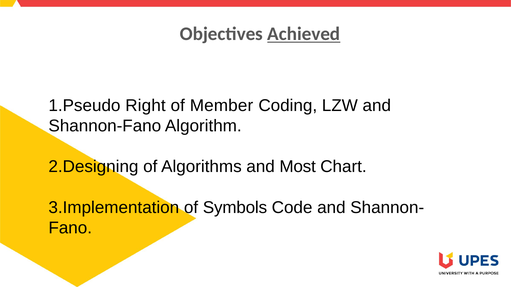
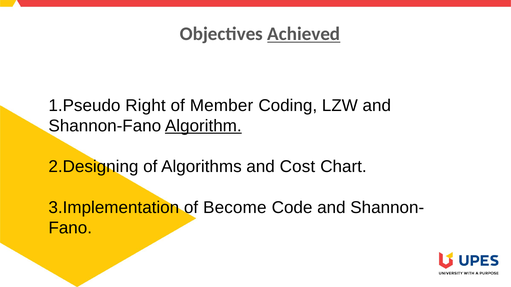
Algorithm underline: none -> present (203, 126)
Most: Most -> Cost (297, 167)
Symbols: Symbols -> Become (235, 208)
